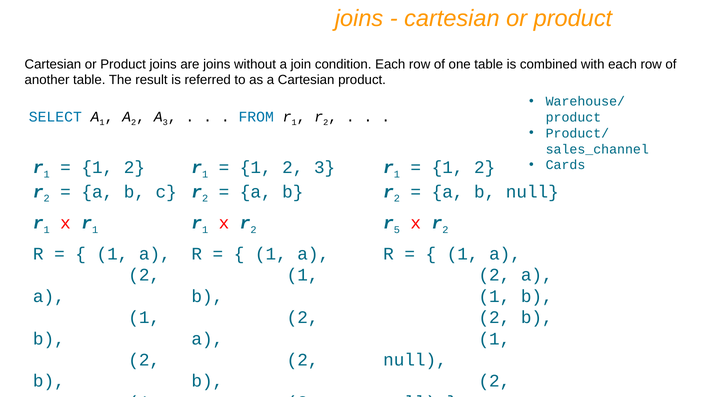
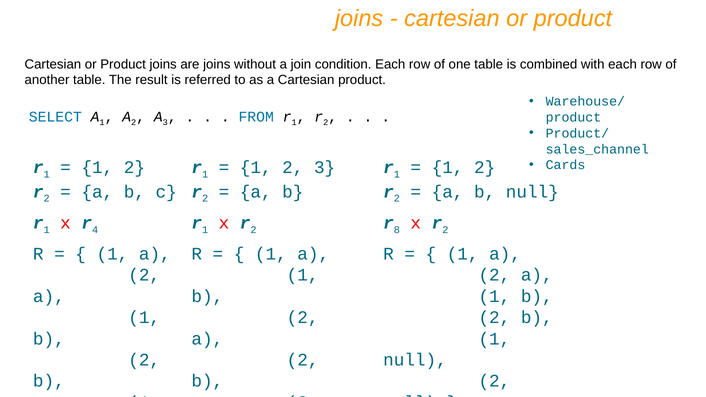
x r 1: 1 -> 4 (95, 230)
5: 5 -> 8 (397, 230)
